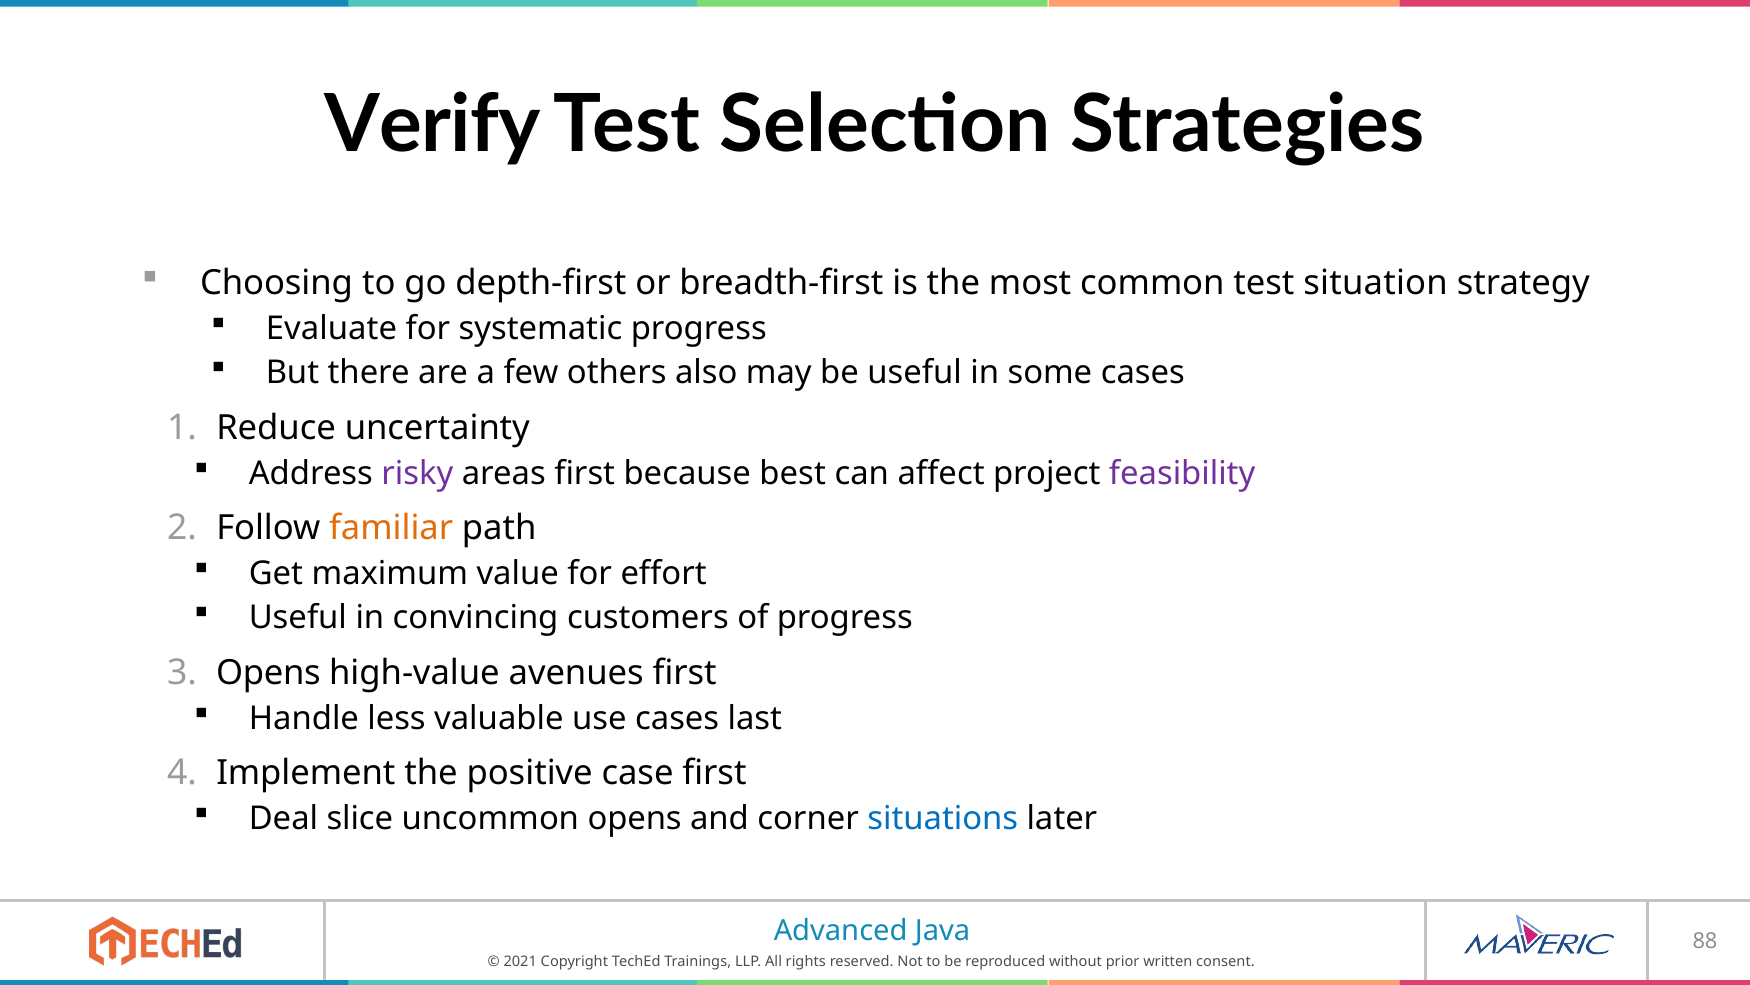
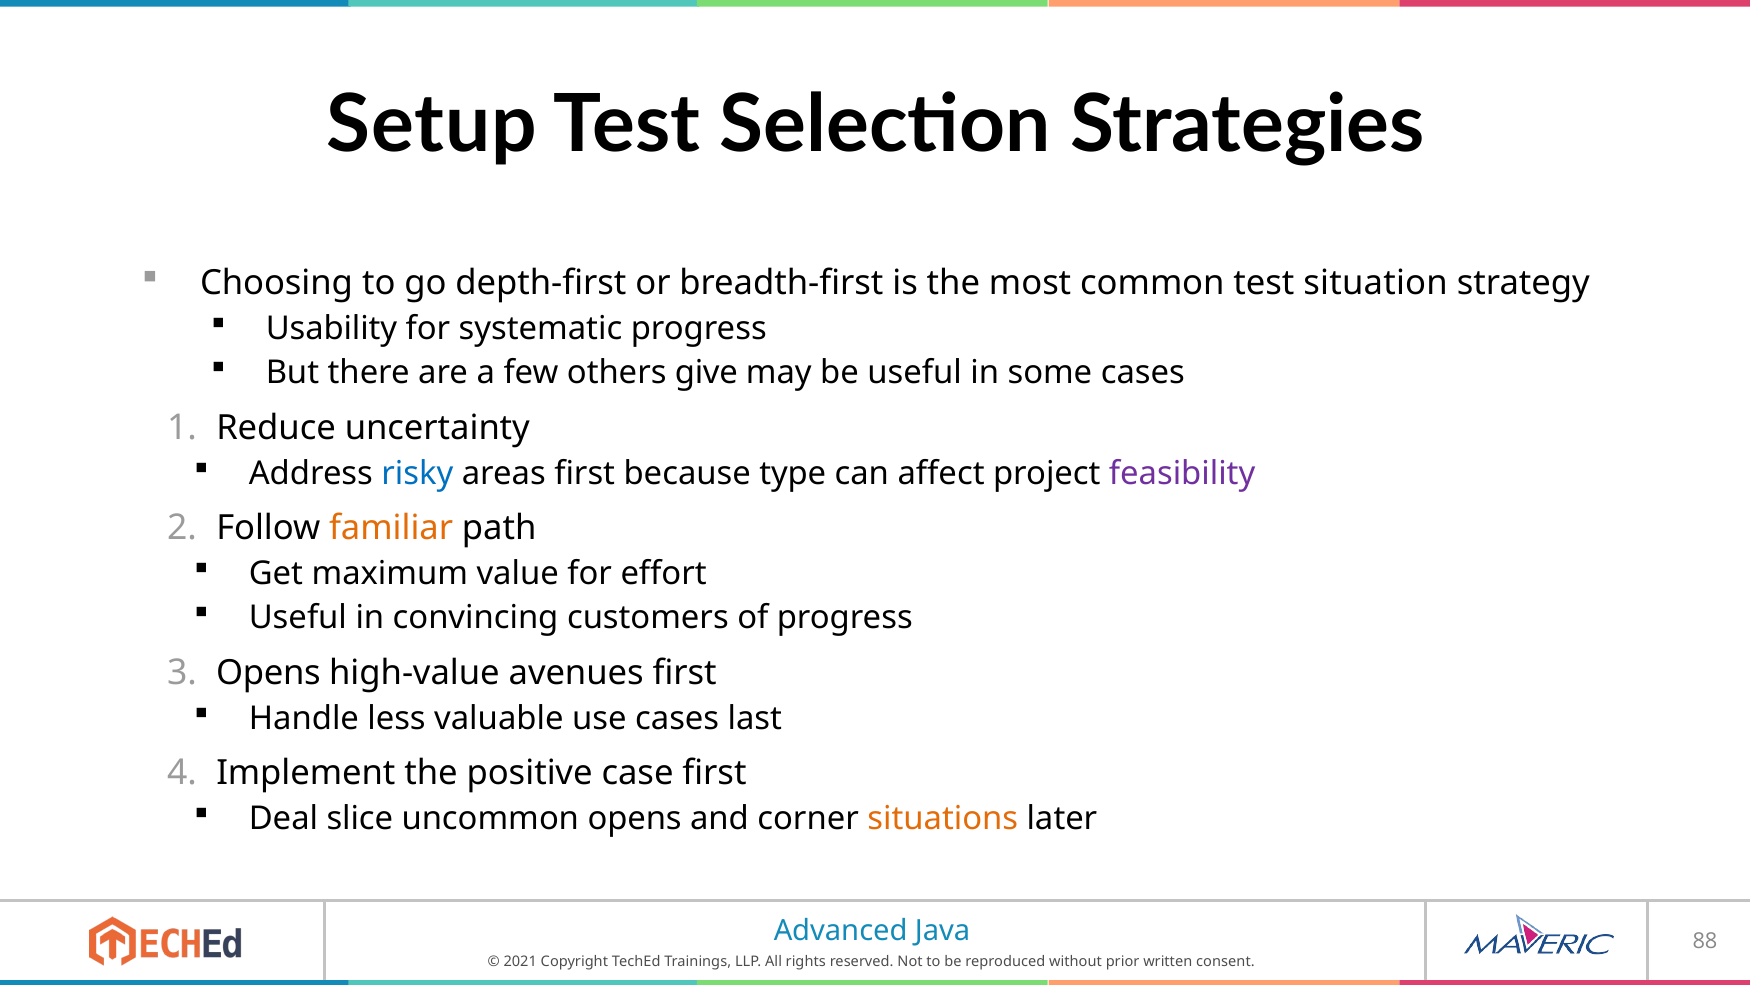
Verify: Verify -> Setup (432, 125)
Evaluate: Evaluate -> Usability (331, 328)
also: also -> give (706, 373)
risky colour: purple -> blue (417, 473)
best: best -> type (793, 473)
situations colour: blue -> orange (943, 818)
